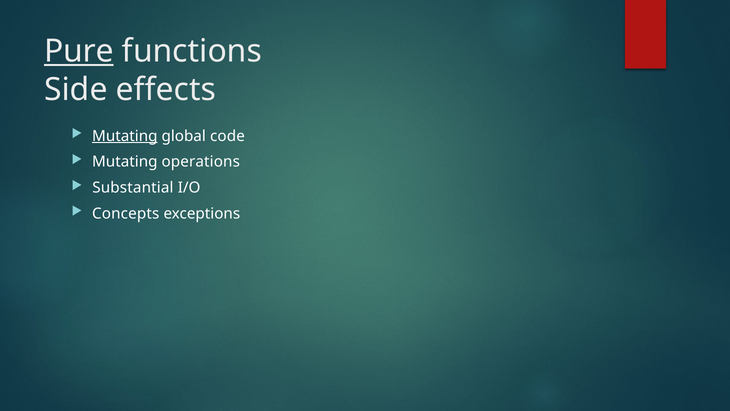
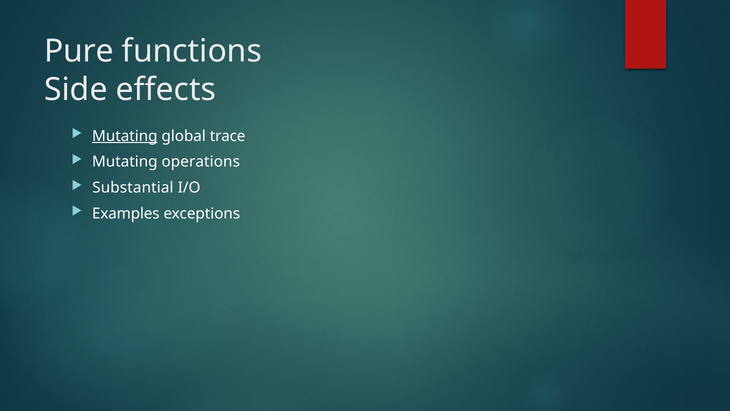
Pure underline: present -> none (79, 51)
code: code -> trace (228, 136)
Concepts: Concepts -> Examples (126, 213)
